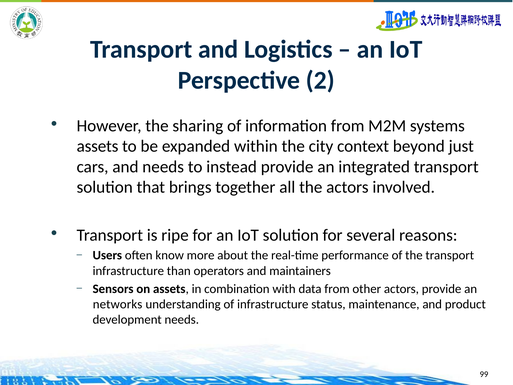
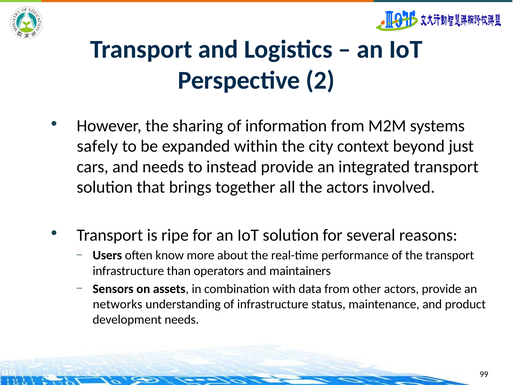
assets: assets -> safely (97, 146)
